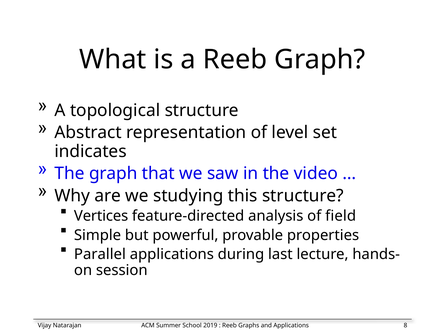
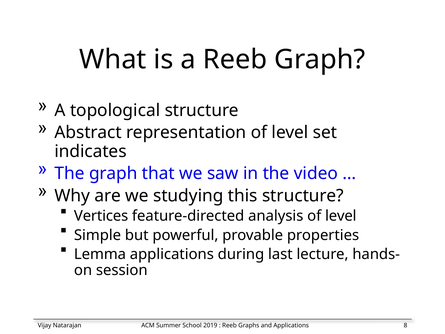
analysis of field: field -> level (341, 216)
Parallel: Parallel -> Lemma (100, 254)
